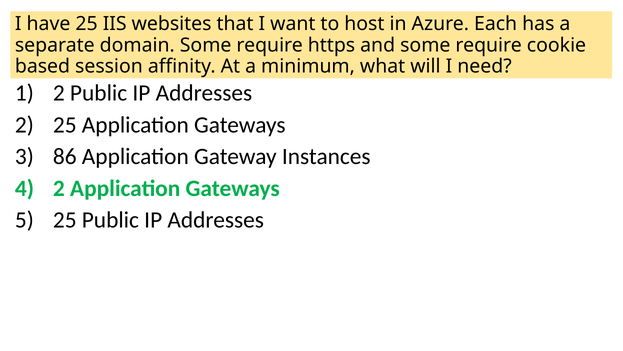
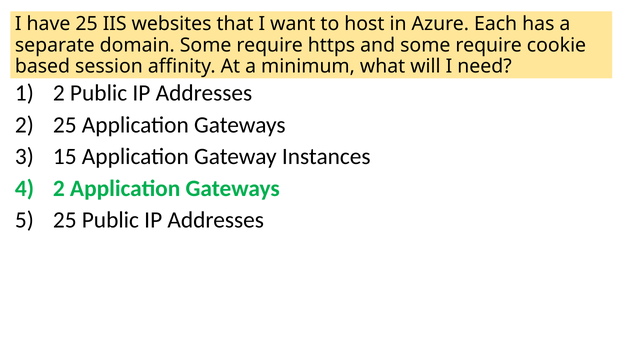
86: 86 -> 15 (65, 156)
